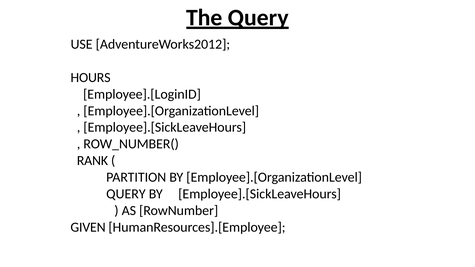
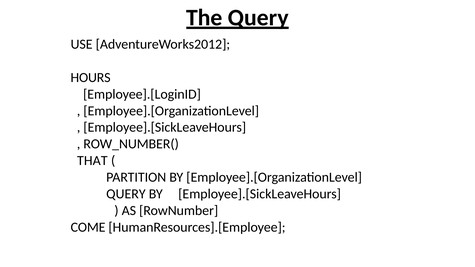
RANK: RANK -> THAT (92, 161)
GIVEN: GIVEN -> COME (88, 227)
